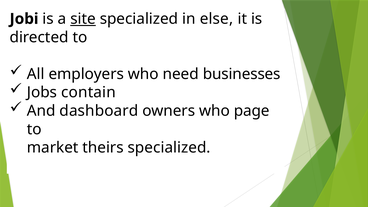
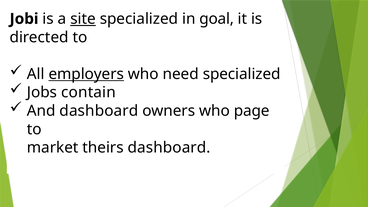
else: else -> goal (217, 19)
employers underline: none -> present (86, 74)
need businesses: businesses -> specialized (242, 74)
theirs specialized: specialized -> dashboard (169, 148)
